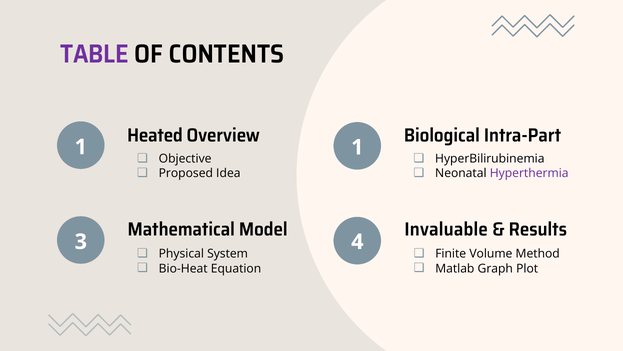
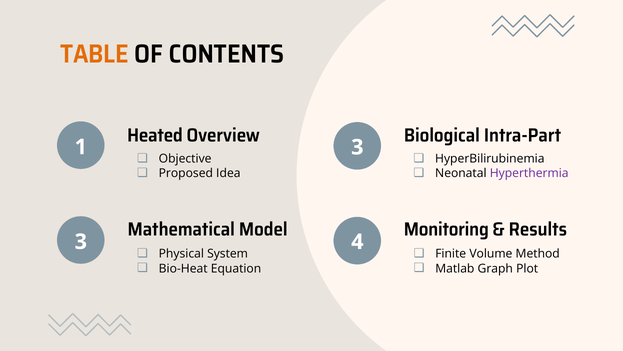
TABLE colour: purple -> orange (95, 54)
1 1: 1 -> 3 (357, 147)
Invaluable: Invaluable -> Monitoring (446, 229)
